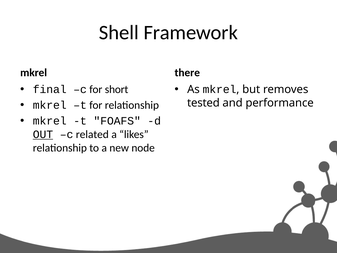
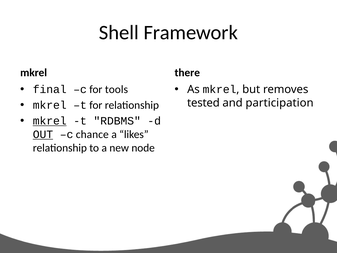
short: short -> tools (116, 89)
performance: performance -> participation (280, 103)
mkrel underline: none -> present (50, 121)
FOAFS: FOAFS -> RDBMS (117, 121)
related: related -> chance (92, 134)
